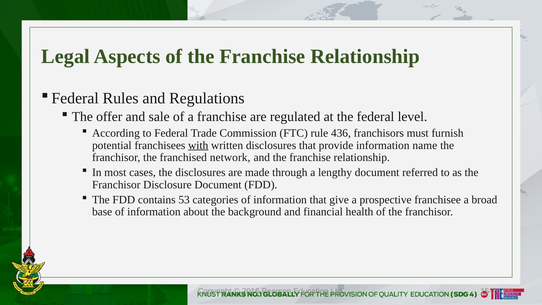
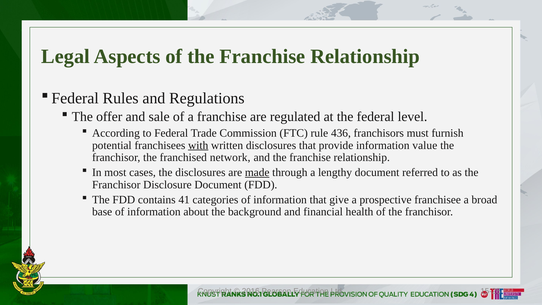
name: name -> value (425, 145)
made underline: none -> present (257, 172)
53: 53 -> 41 (184, 200)
